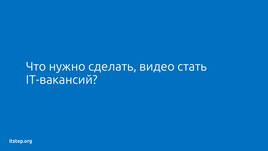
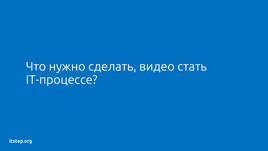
IT-вакансий: IT-вакансий -> IT-процессе (62, 80)
